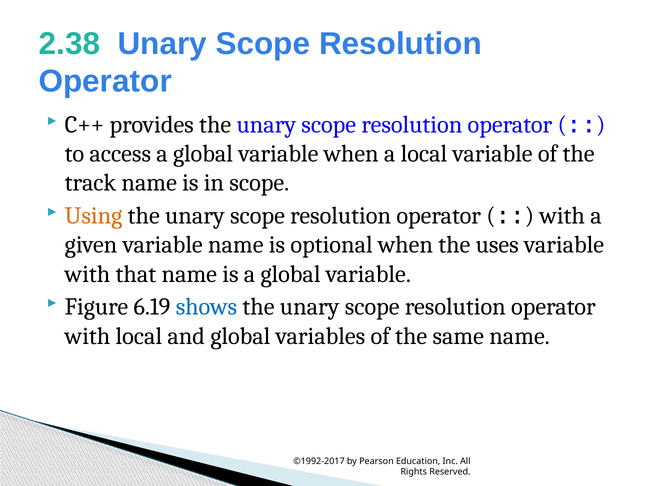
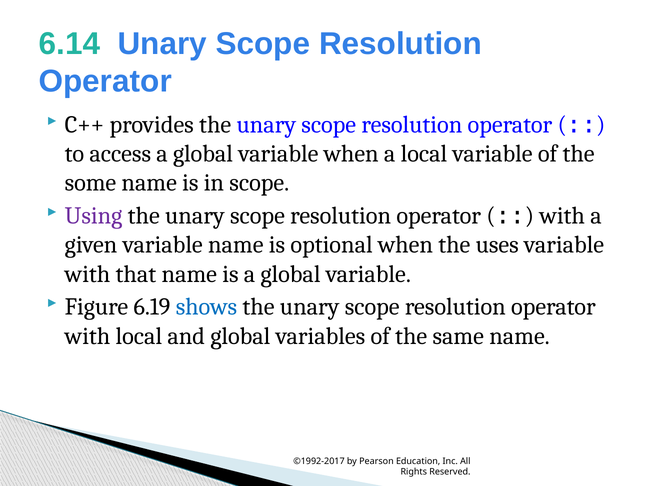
2.38: 2.38 -> 6.14 (69, 44)
track: track -> some (90, 183)
Using colour: orange -> purple (94, 216)
